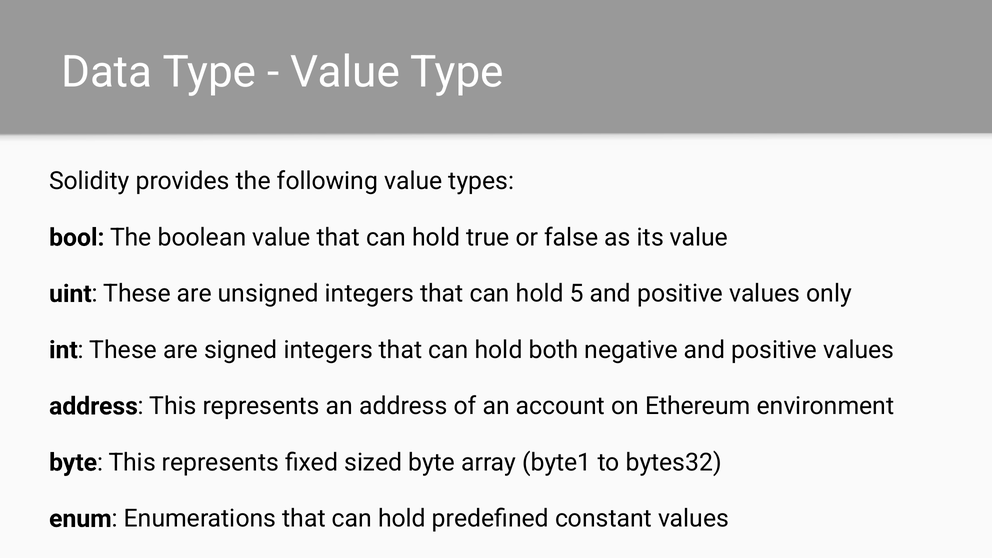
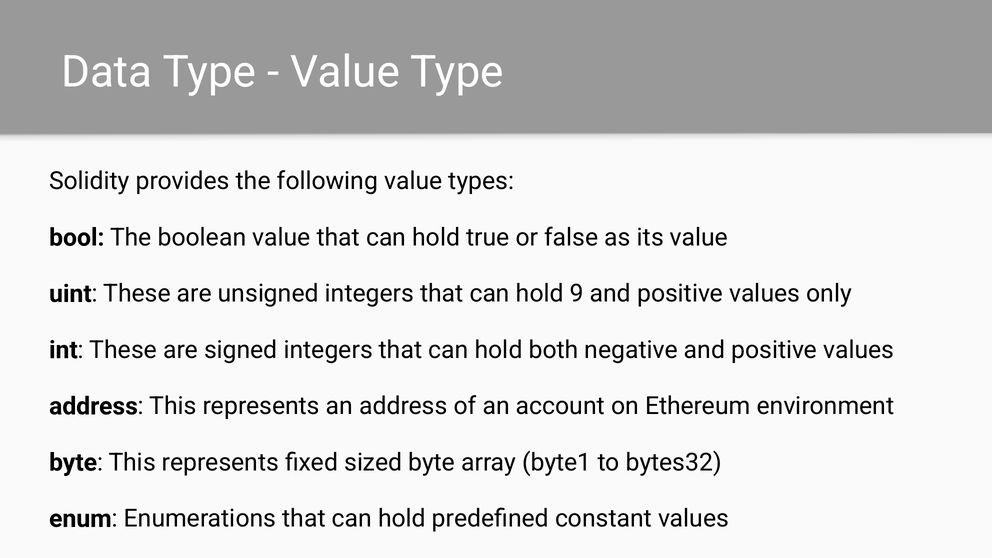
5: 5 -> 9 (577, 294)
